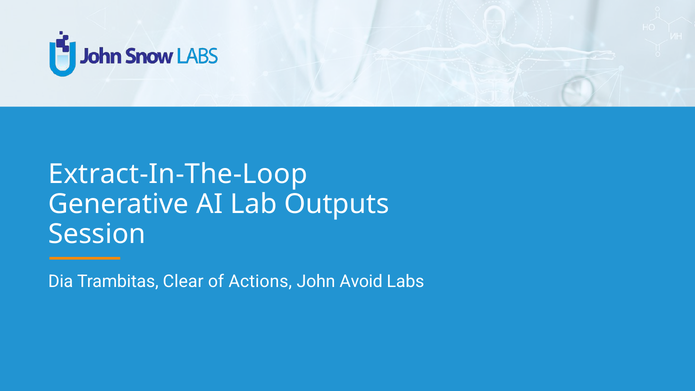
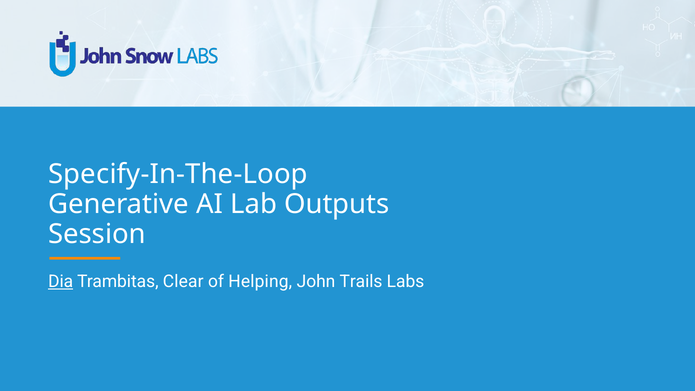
Extract-In-The-Loop: Extract-In-The-Loop -> Specify-In-The-Loop (178, 174)
Dia underline: none -> present (61, 281)
Actions: Actions -> Helping (260, 281)
Avoid: Avoid -> Trails (361, 281)
